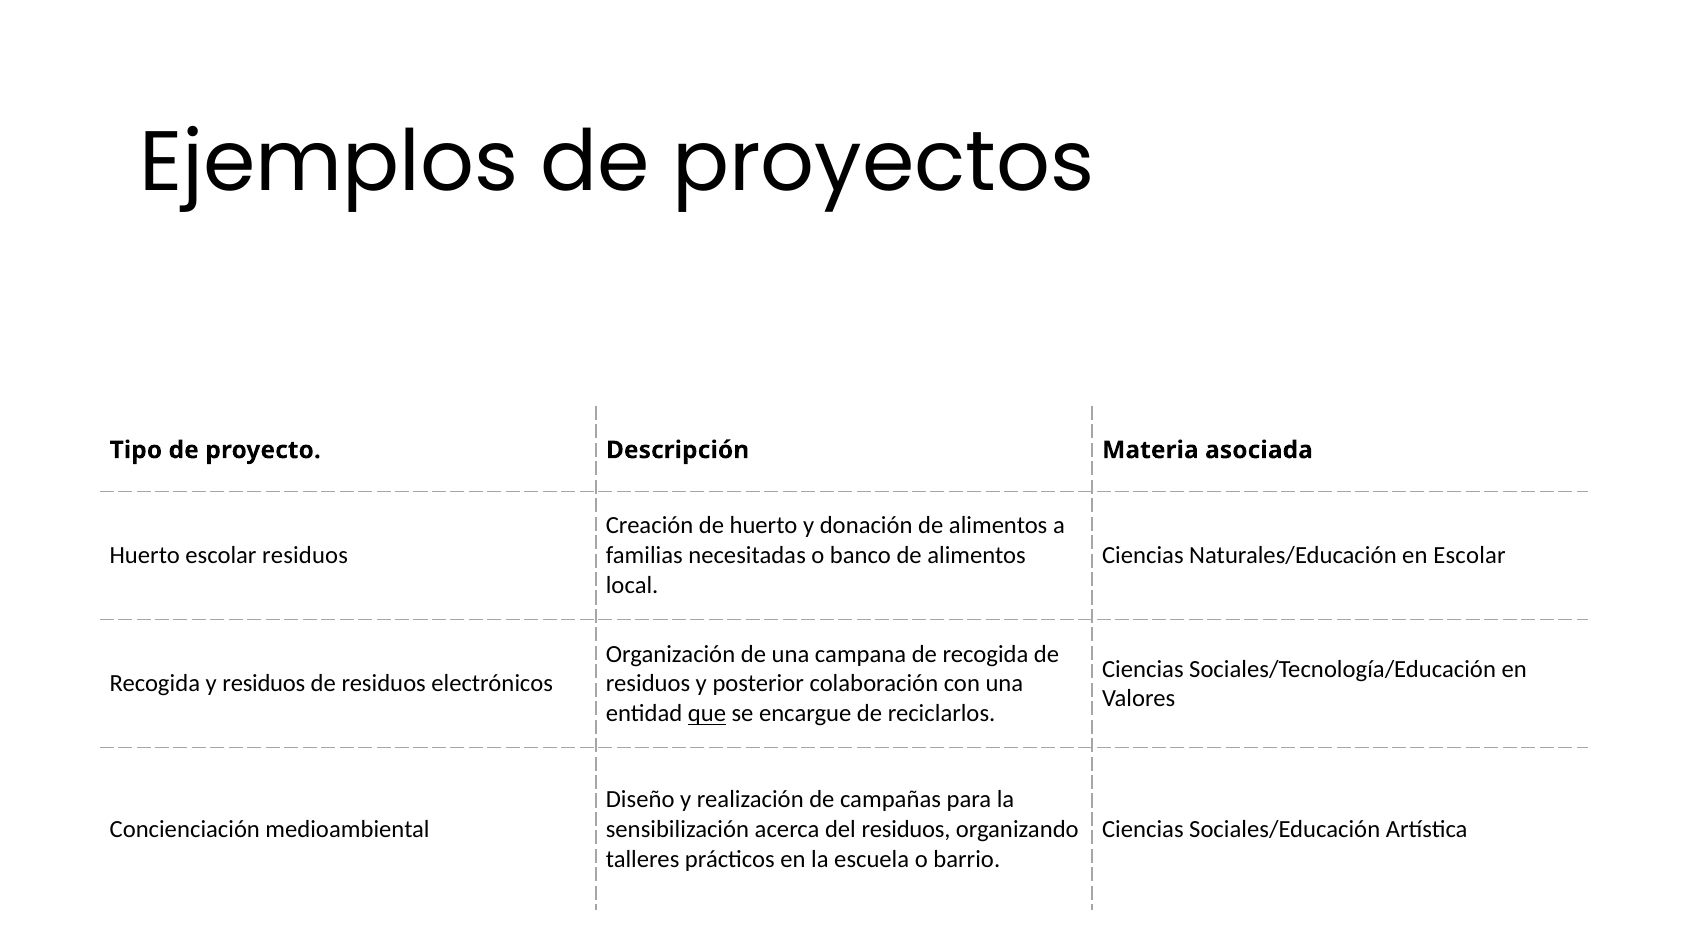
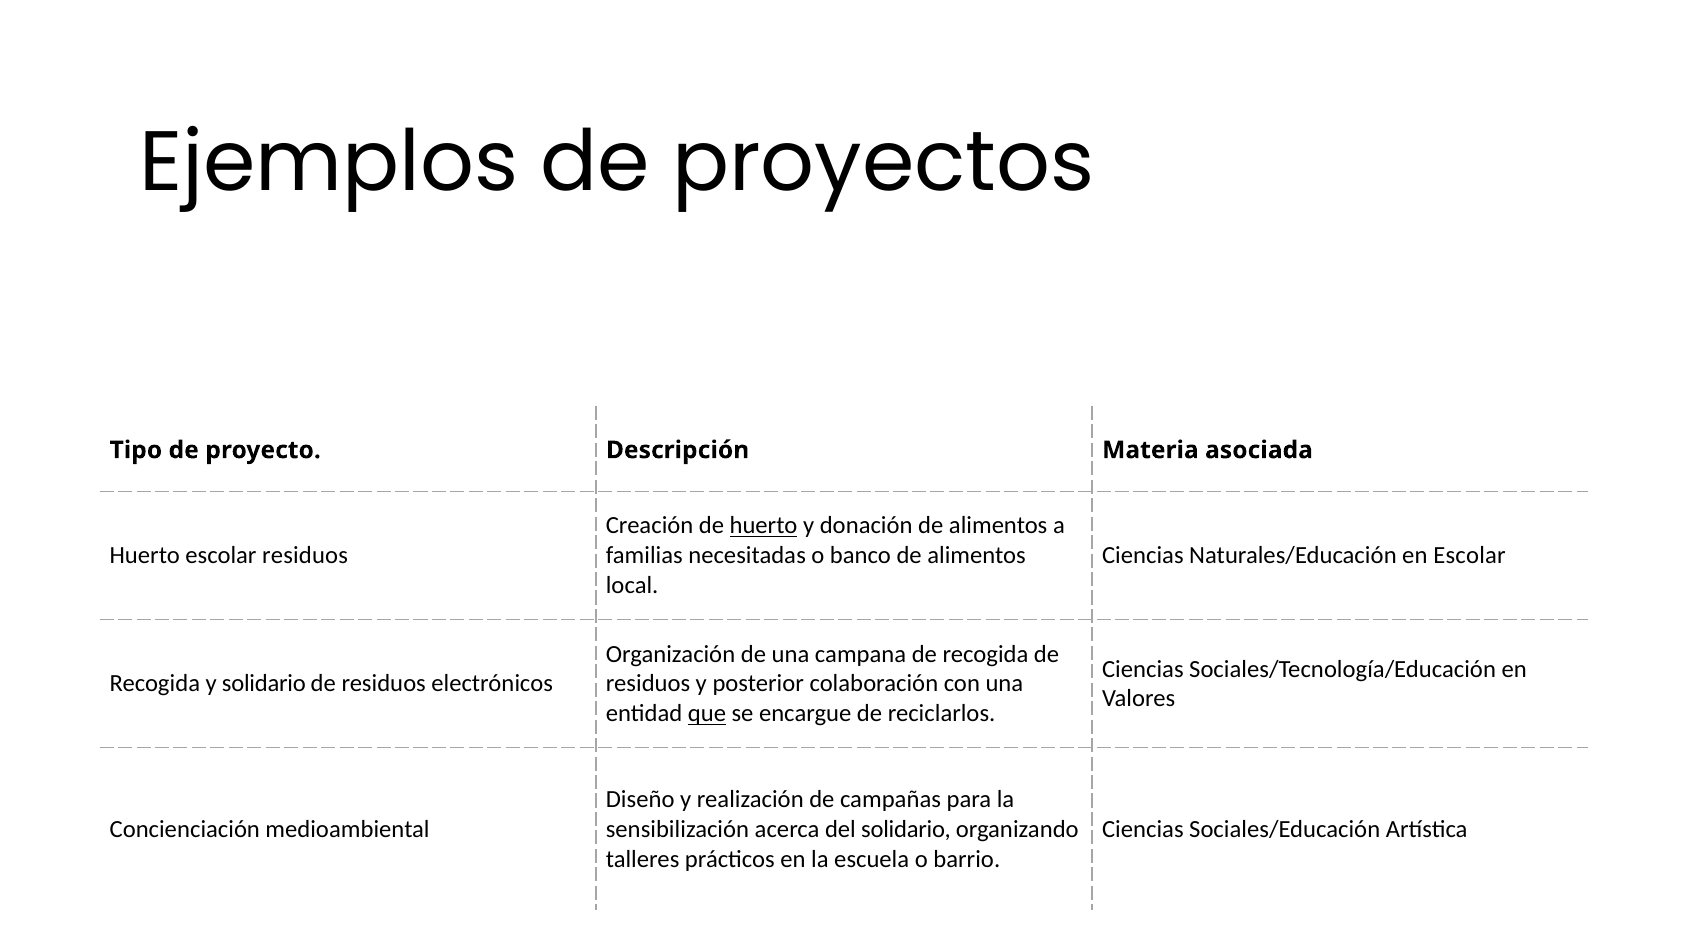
huerto underline: none -> present (764, 526)
y residuos: residuos -> solidario (264, 684)
del residuos: residuos -> solidario (906, 830)
